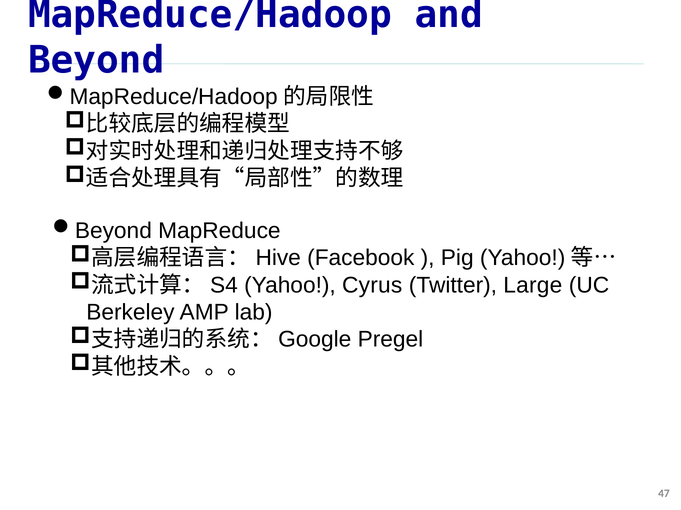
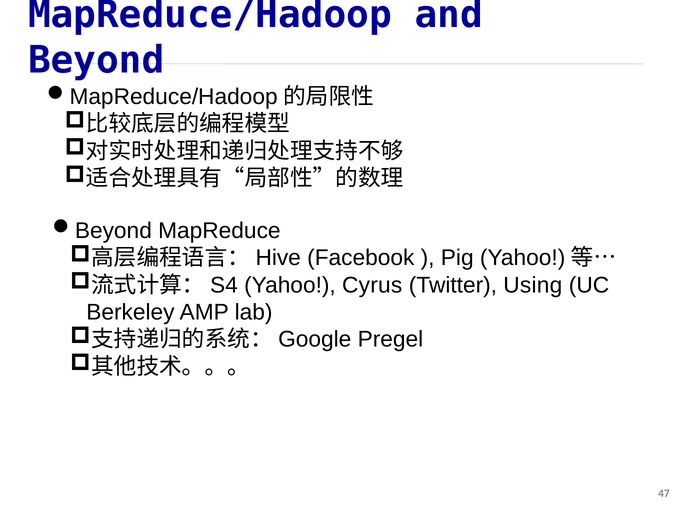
Large: Large -> Using (533, 285)
